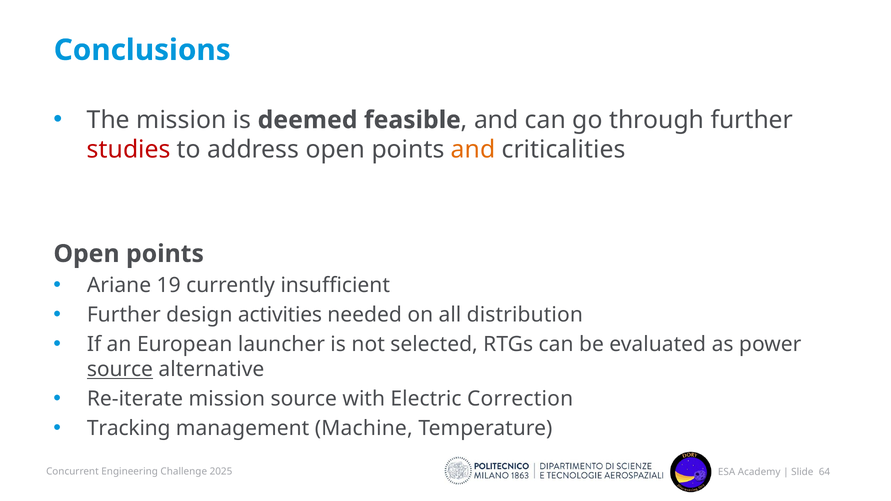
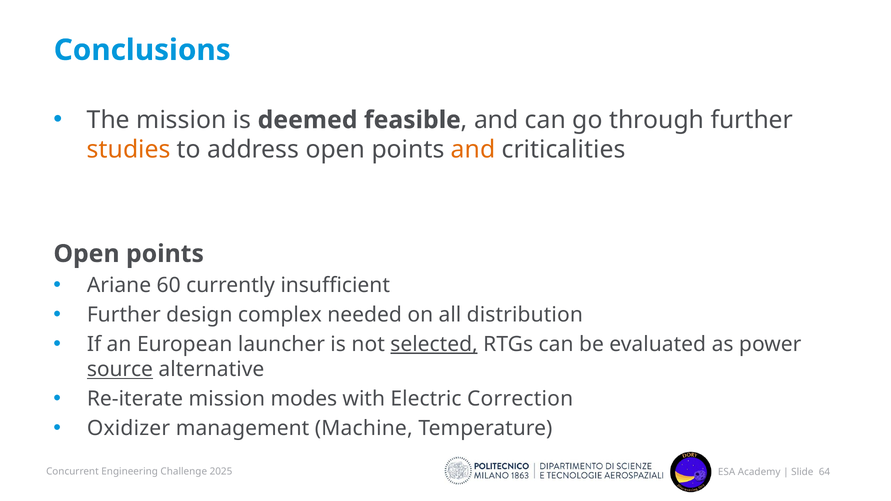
studies colour: red -> orange (129, 150)
19: 19 -> 60 (169, 285)
activities: activities -> complex (280, 315)
selected underline: none -> present (434, 344)
mission source: source -> modes (304, 399)
Tracking: Tracking -> Oxidizer (129, 429)
